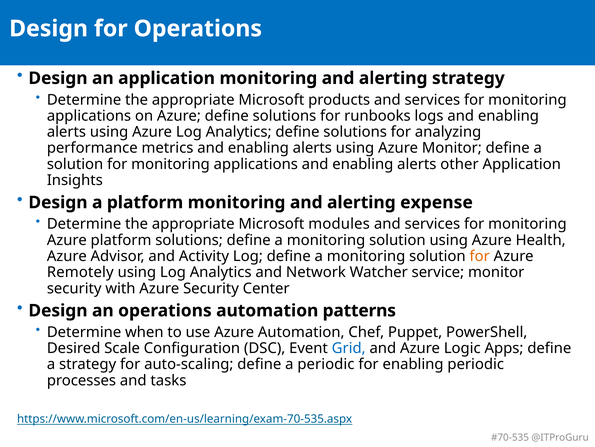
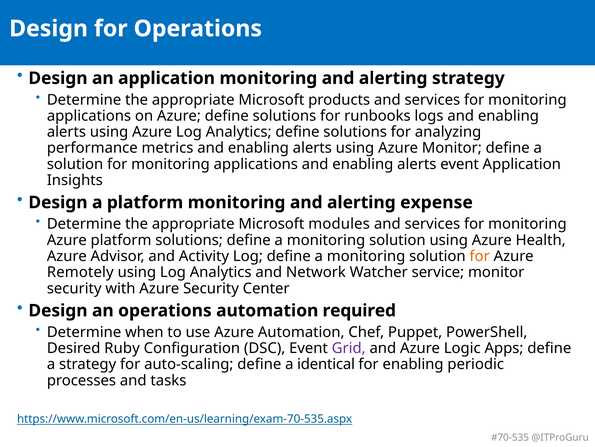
alerts other: other -> event (460, 164)
patterns: patterns -> required (359, 310)
Scale: Scale -> Ruby (122, 348)
Grid colour: blue -> purple (349, 348)
a periodic: periodic -> identical (326, 364)
